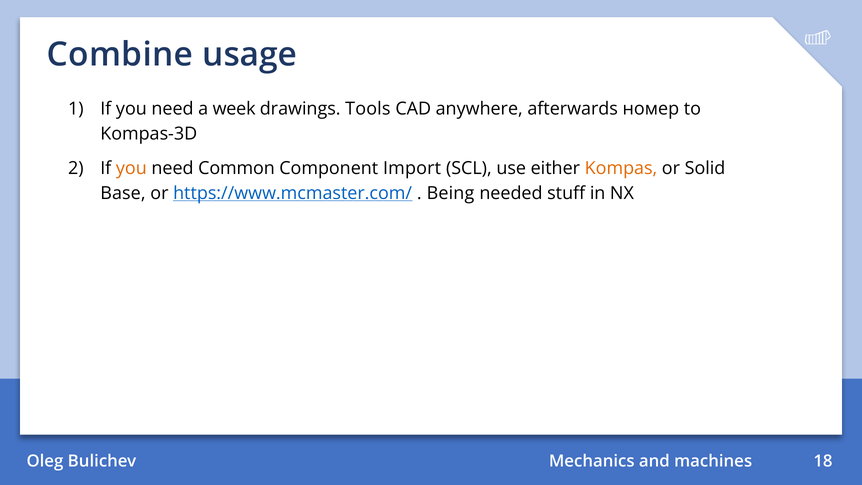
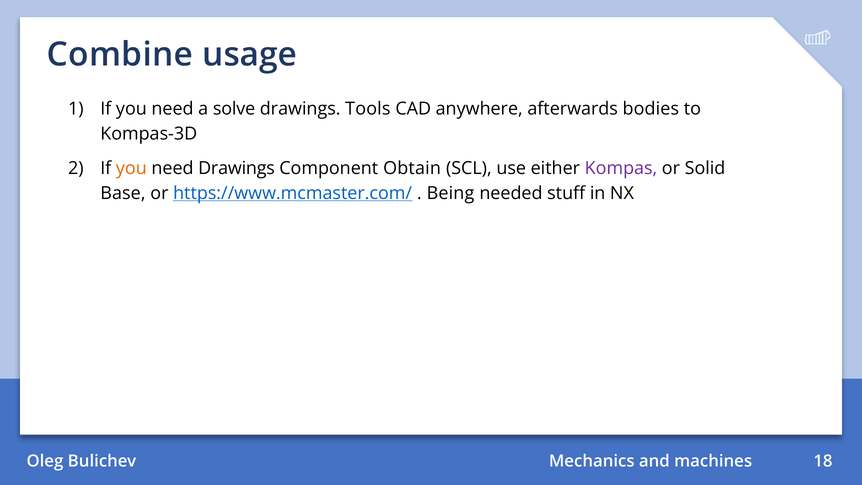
week: week -> solve (234, 109)
номер: номер -> bodies (651, 109)
need Common: Common -> Drawings (237, 168)
Import: Import -> Obtain (412, 168)
Kompas colour: orange -> purple (621, 168)
